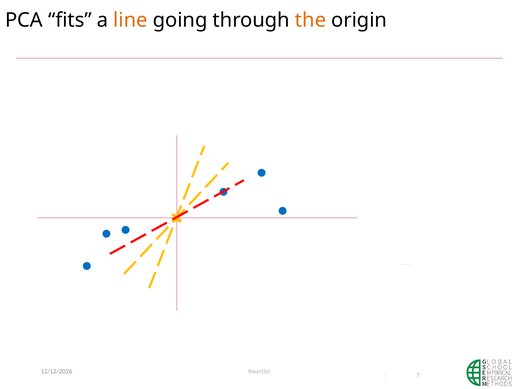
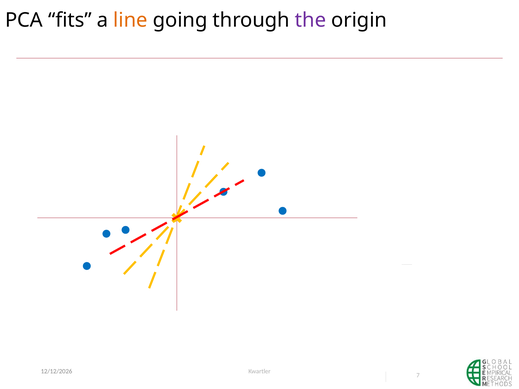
the colour: orange -> purple (311, 20)
